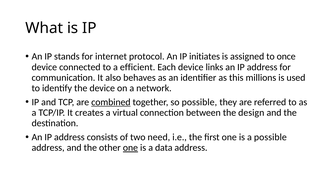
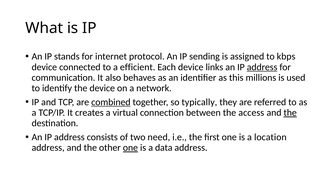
initiates: initiates -> sending (205, 56)
once: once -> kbps (286, 56)
address underline: none -> present (262, 67)
so possible: possible -> typically (199, 102)
design: design -> access (251, 112)
the underline: none -> present (290, 112)
a possible: possible -> location (270, 137)
